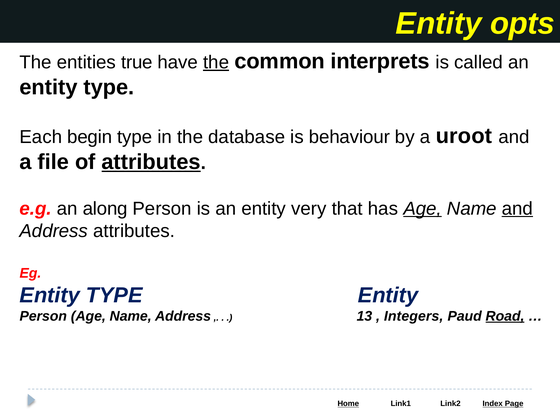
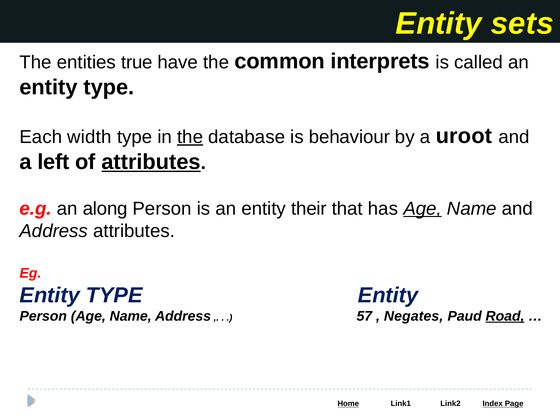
opts: opts -> sets (522, 24)
the underline: present -> none (216, 62)
begin: begin -> width (89, 137)
the underline: none -> present (190, 137)
file: file -> left (53, 162)
very: very -> their (309, 209)
and underline: present -> none (517, 209)
13: 13 -> 57 (364, 316)
Integers: Integers -> Negates (414, 316)
